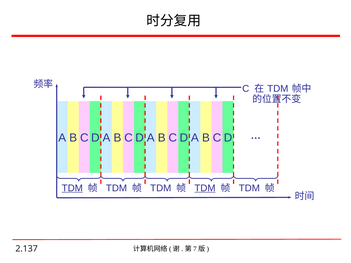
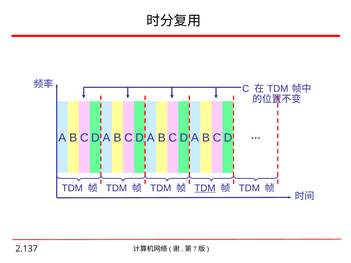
TDM underline: present -> none (72, 188)
